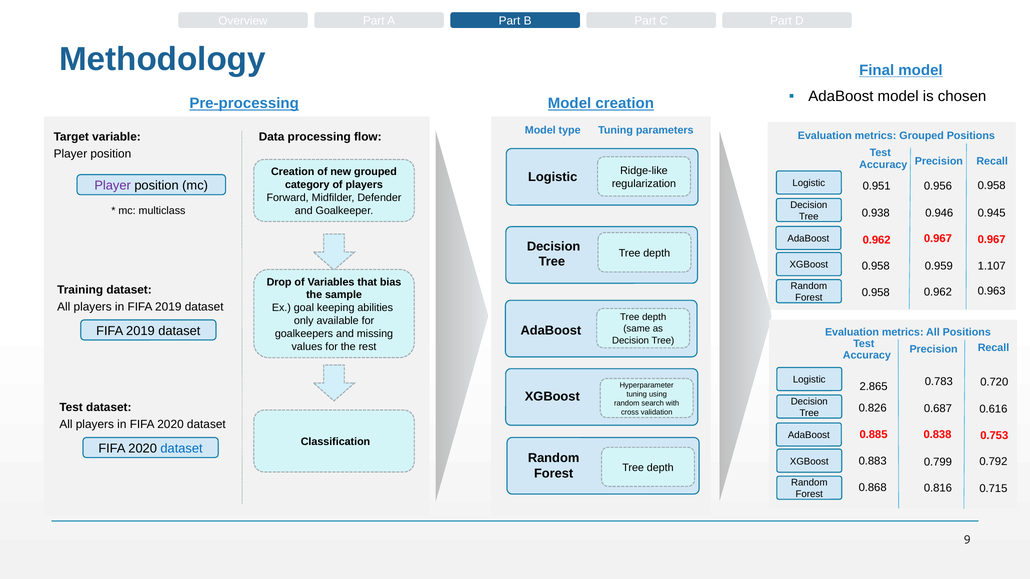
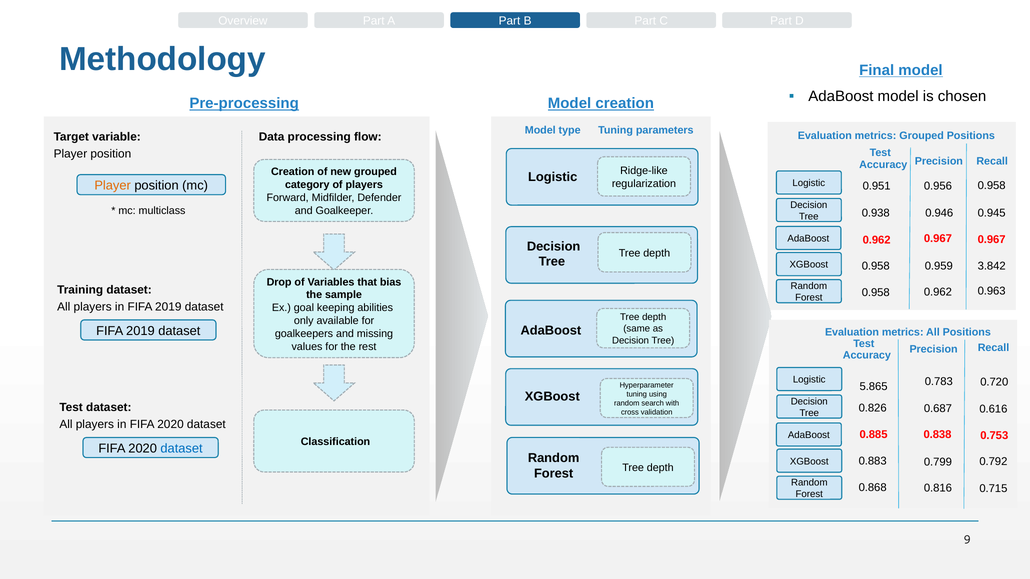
Player colour: purple -> orange (113, 186)
1.107: 1.107 -> 3.842 (992, 266)
2.865: 2.865 -> 5.865 (874, 387)
